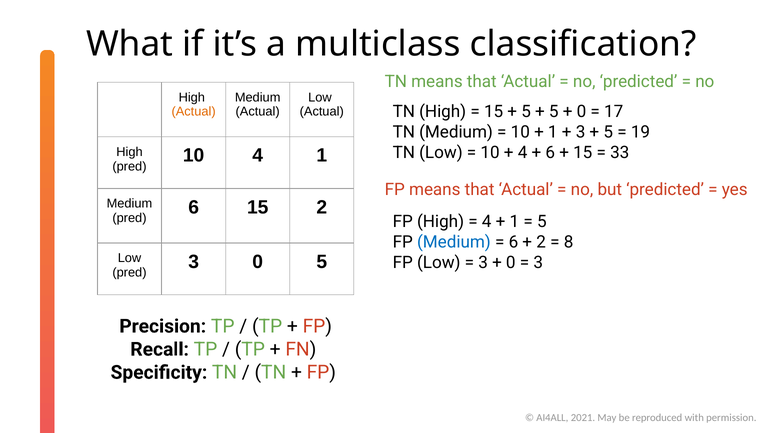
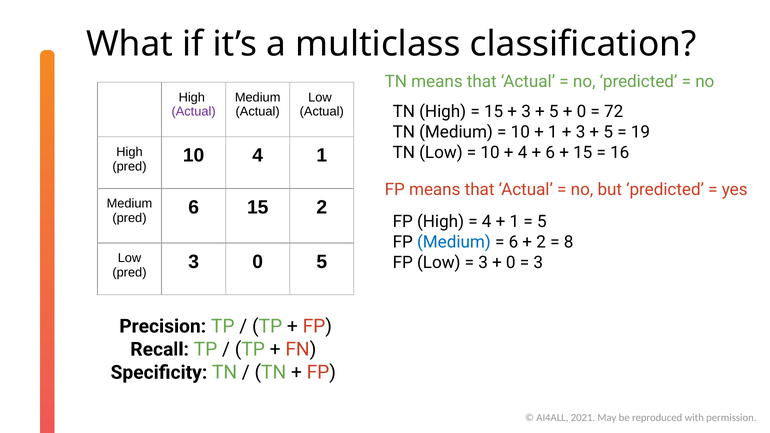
5: 5 -> 3 (526, 112)
17: 17 -> 72 (614, 112)
Actual colour: orange -> purple (194, 112)
33: 33 -> 16 (620, 153)
